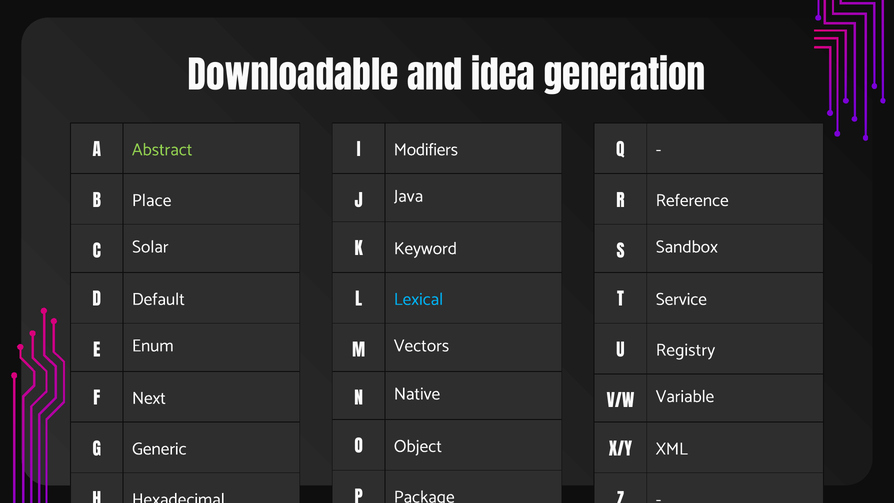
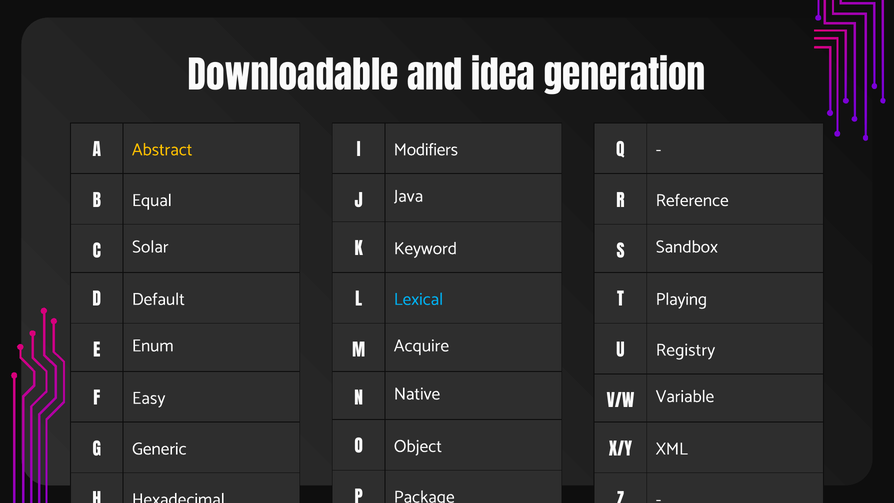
Abstract colour: light green -> yellow (162, 149)
Place: Place -> Equal (152, 200)
Service: Service -> Playing (681, 299)
Vectors: Vectors -> Acquire (421, 346)
Next: Next -> Easy (149, 398)
